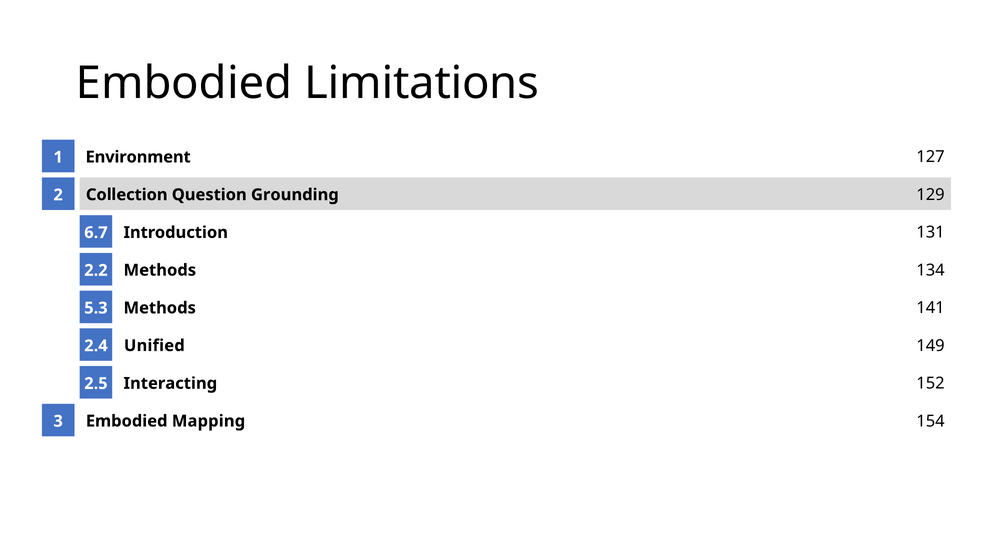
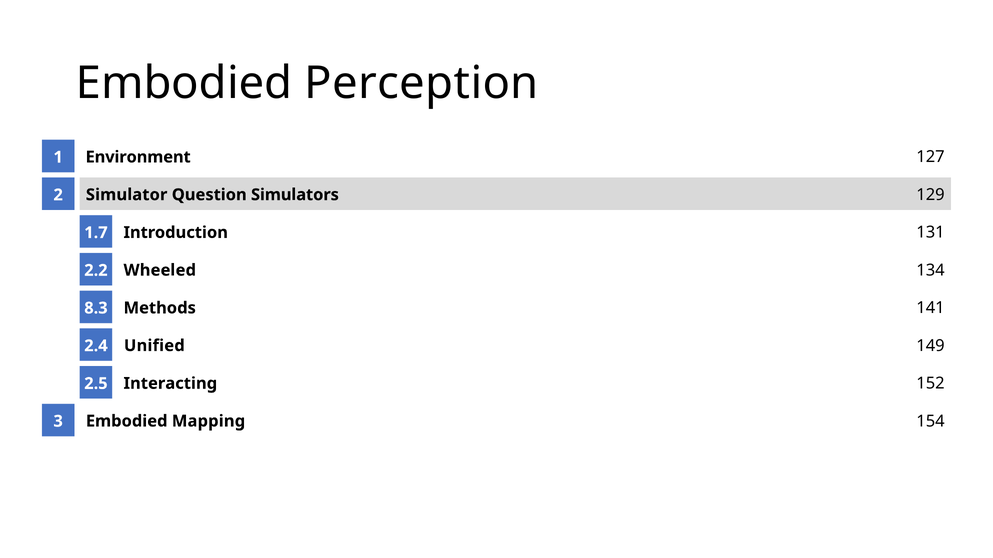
Limitations: Limitations -> Perception (421, 83)
Collection: Collection -> Simulator (127, 195)
Grounding: Grounding -> Simulators (295, 195)
6.7: 6.7 -> 1.7 (96, 233)
Methods: Methods -> Wheeled (160, 270)
5.3: 5.3 -> 8.3 (96, 308)
